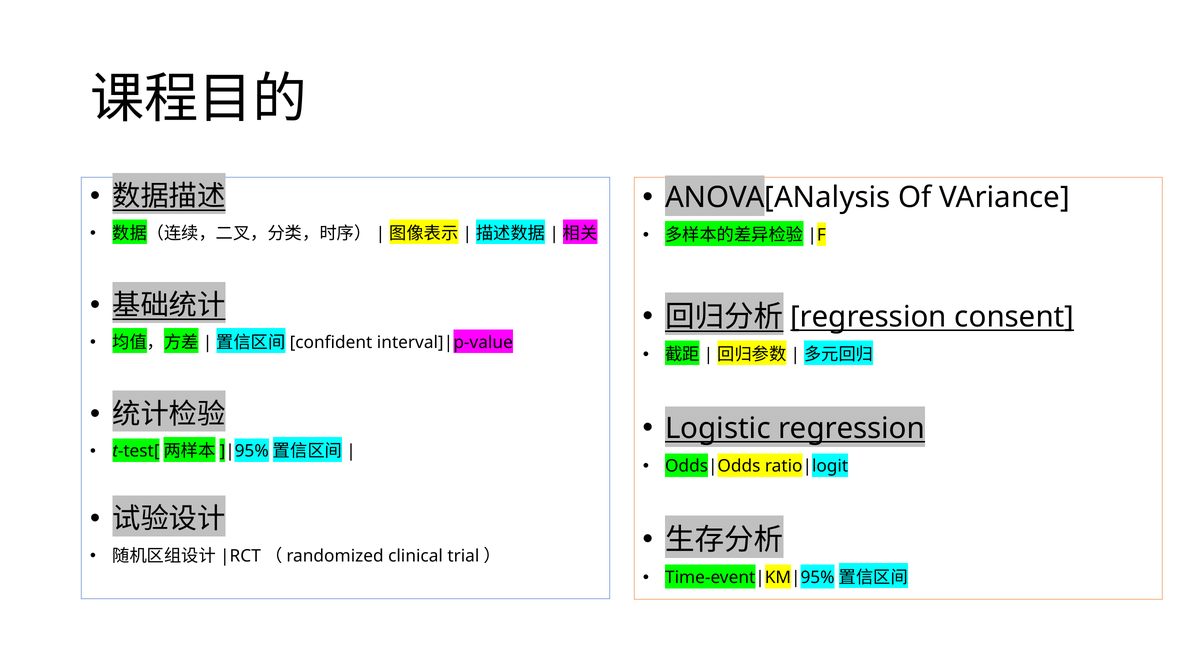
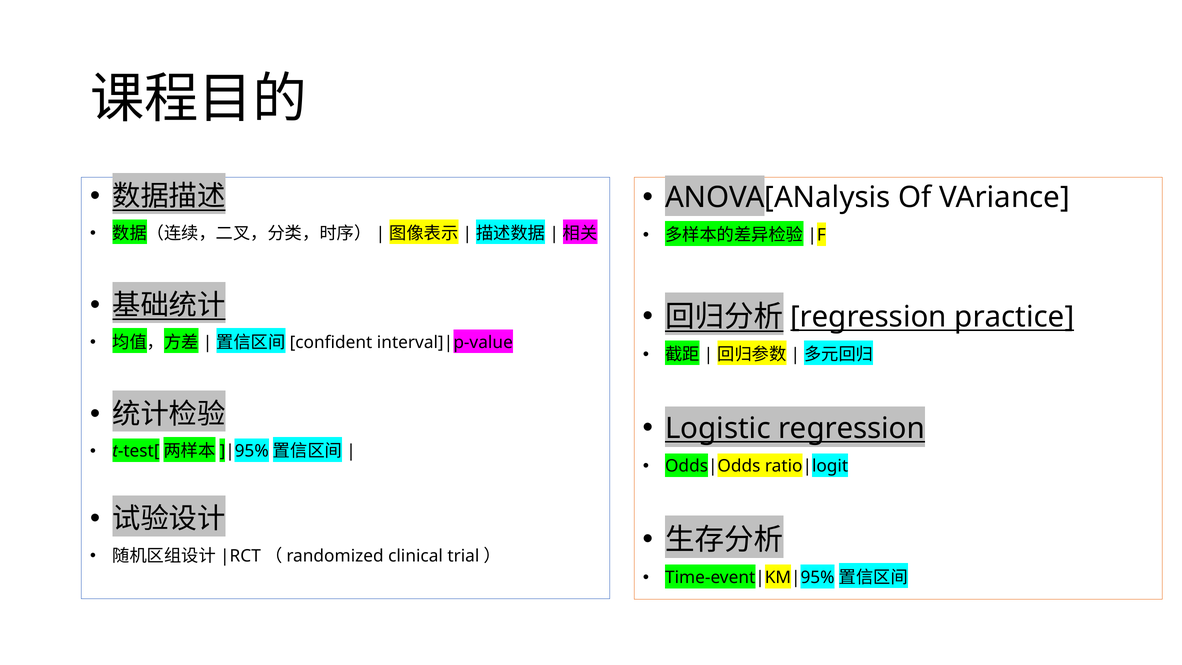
consent: consent -> practice (1014, 317)
